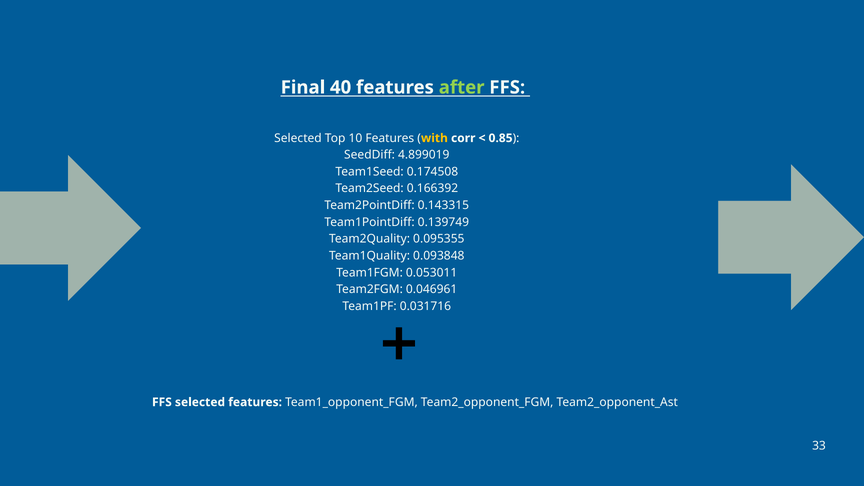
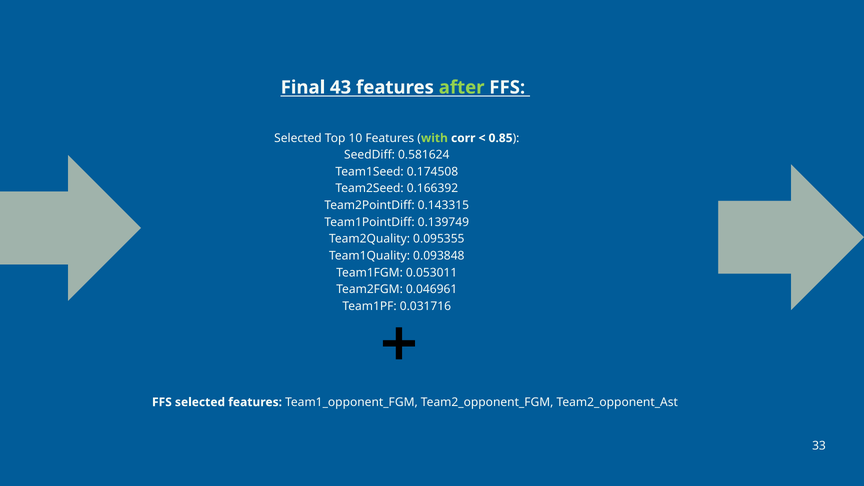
40: 40 -> 43 (341, 87)
with colour: yellow -> light green (434, 138)
4.899019: 4.899019 -> 0.581624 (424, 155)
